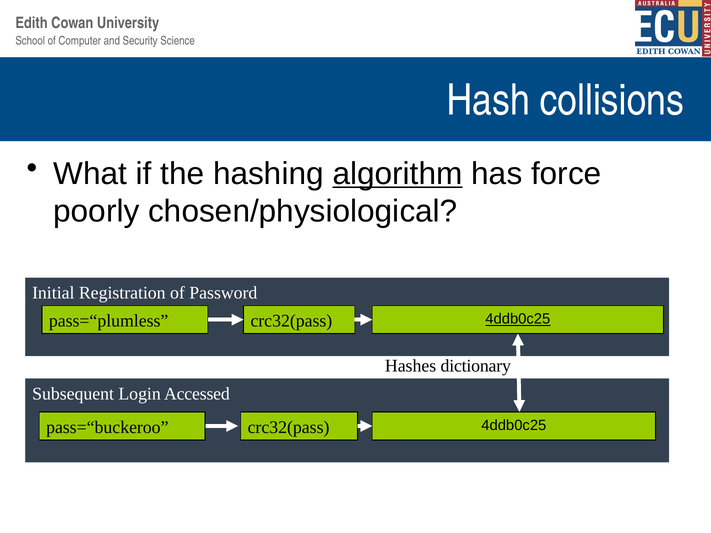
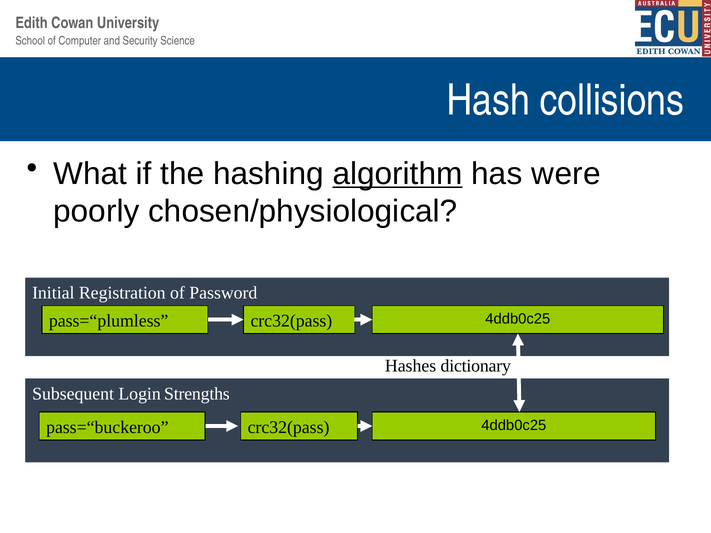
force: force -> were (566, 174)
4ddb0c25 underline: present -> none (518, 319)
Accessed: Accessed -> Strengths (197, 394)
